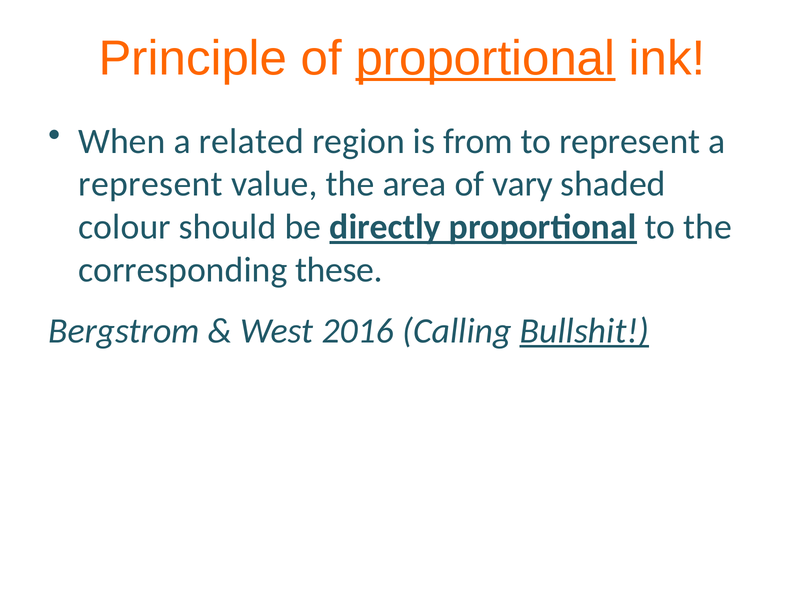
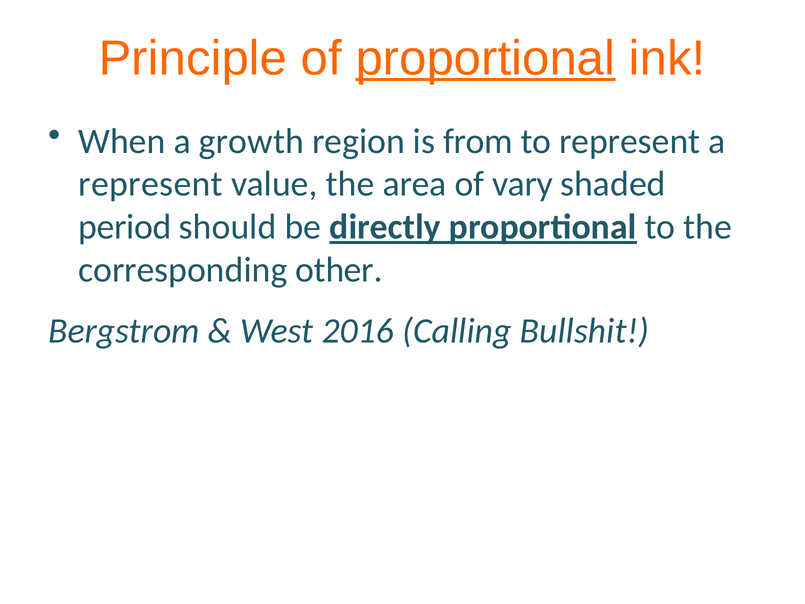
related: related -> growth (251, 141)
colour: colour -> period (125, 227)
these: these -> other (339, 270)
Bullshit underline: present -> none (584, 331)
